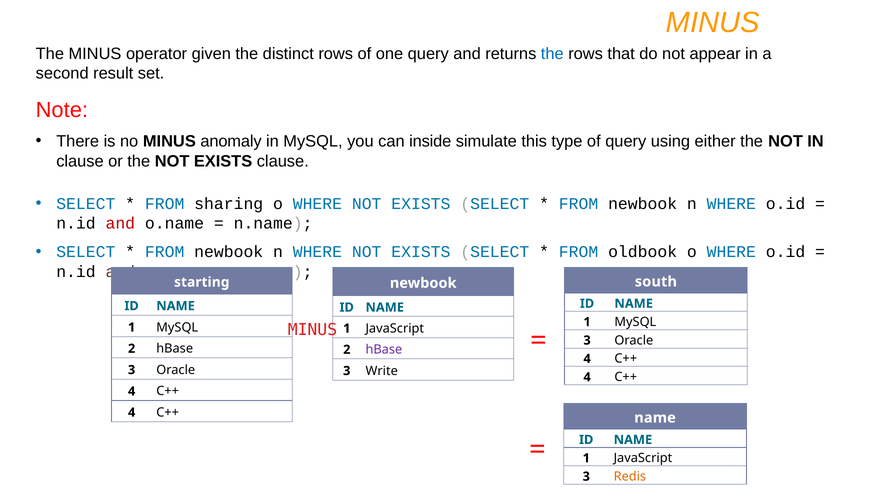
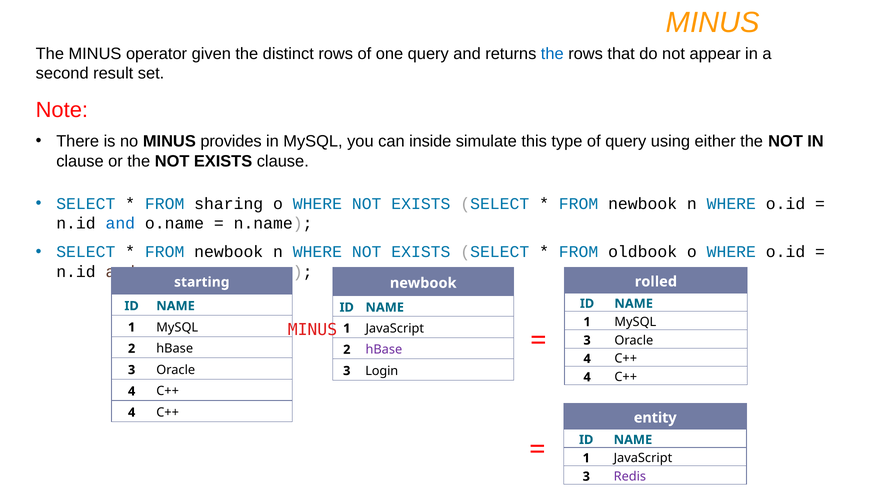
anomaly: anomaly -> provides (231, 141)
and colour: red -> blue (120, 223)
south: south -> rolled (656, 281)
Write: Write -> Login (382, 371)
name: name -> entity (655, 418)
Redis colour: orange -> purple (630, 476)
